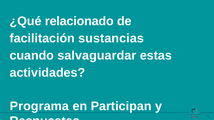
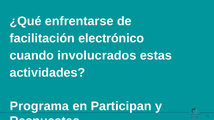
relacionado: relacionado -> enfrentarse (79, 21)
sustancias: sustancias -> electrónico (111, 38)
salvaguardar: salvaguardar -> involucrados (97, 56)
